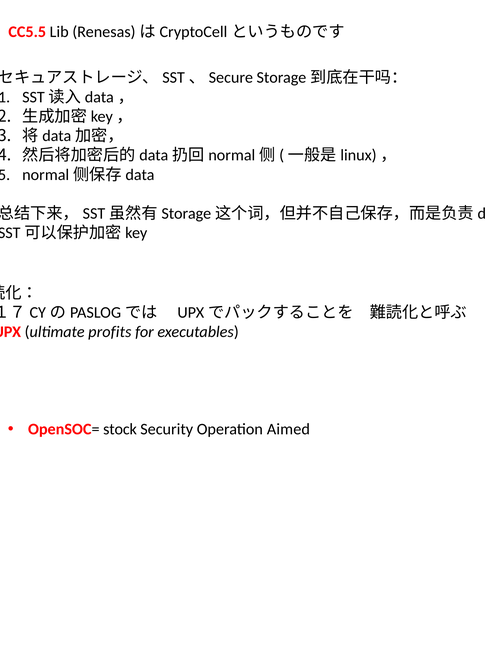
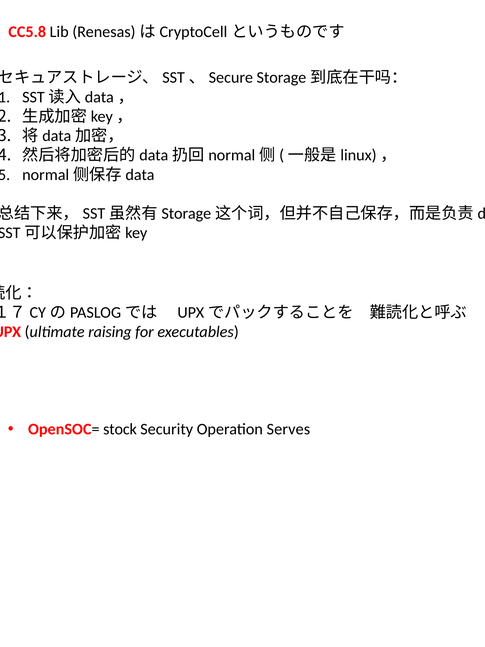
CC5.5: CC5.5 -> CC5.8 (27, 32)
profits: profits -> raising (110, 332)
Aimed: Aimed -> Serves (288, 429)
